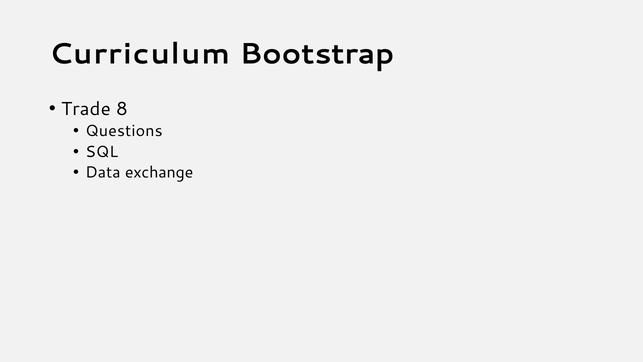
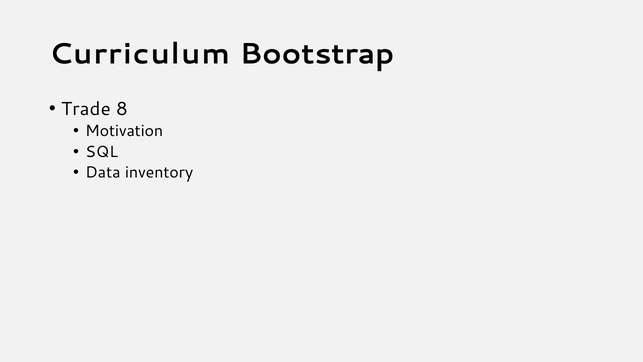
Questions: Questions -> Motivation (124, 131)
exchange: exchange -> inventory (159, 172)
